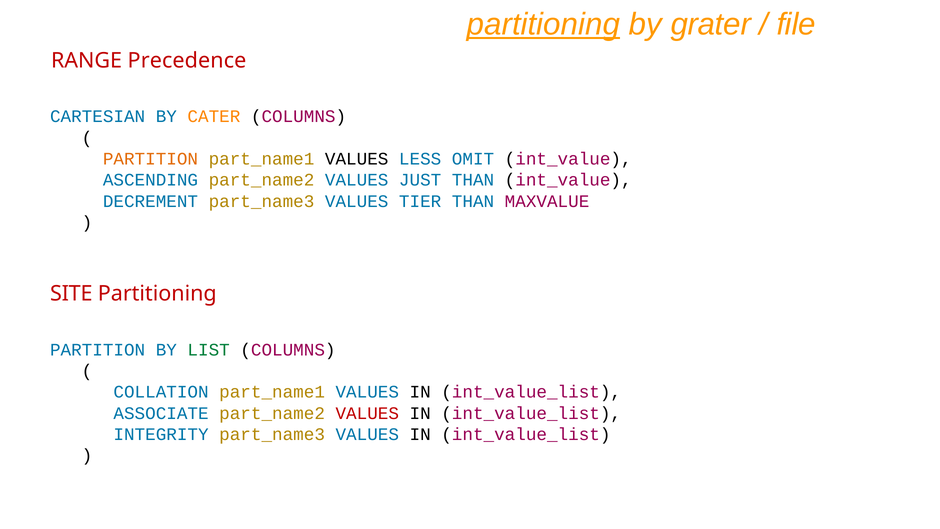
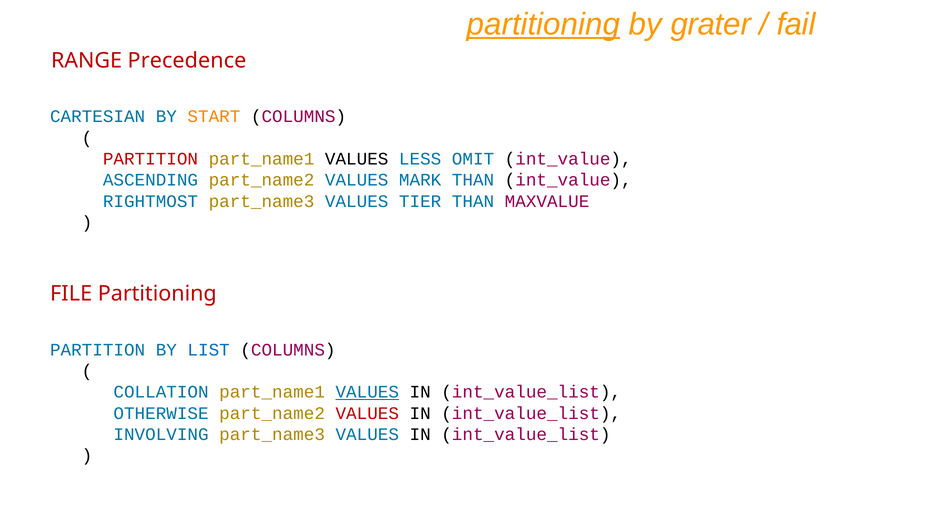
file: file -> fail (796, 24)
CATER: CATER -> START (214, 117)
PARTITION colour: orange -> red (150, 159)
JUST: JUST -> MARK (420, 180)
DECREMENT: DECREMENT -> RIGHTMOST (150, 201)
SITE: SITE -> FILE (71, 293)
LIST colour: green -> blue (209, 350)
VALUES underline: none -> present (367, 392)
ASSOCIATE: ASSOCIATE -> OTHERWISE (161, 413)
INTEGRITY: INTEGRITY -> INVOLVING (161, 434)
